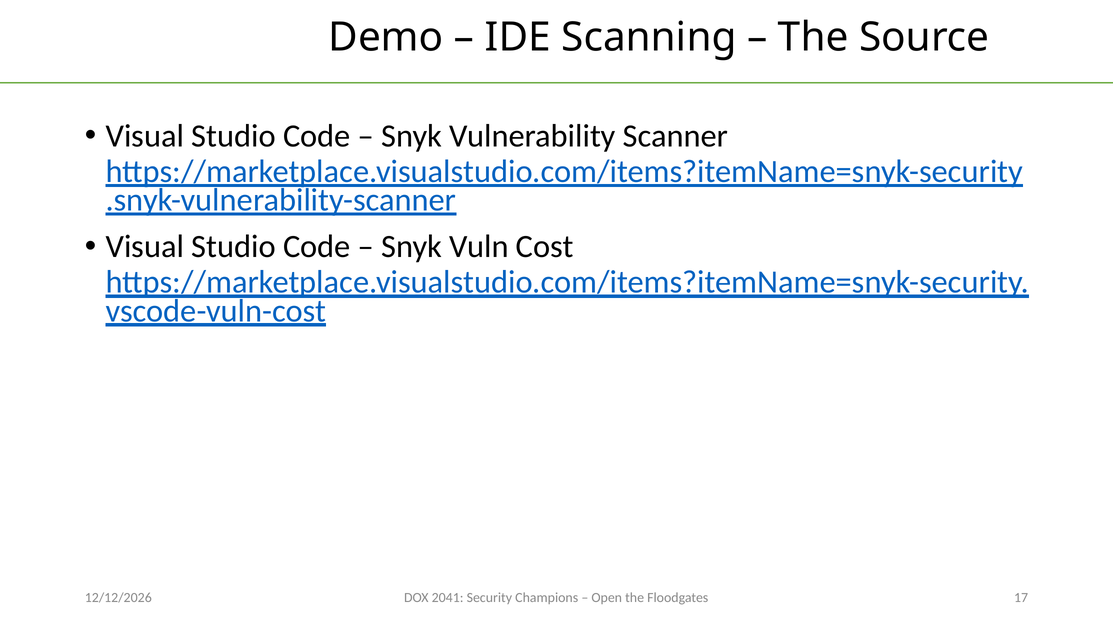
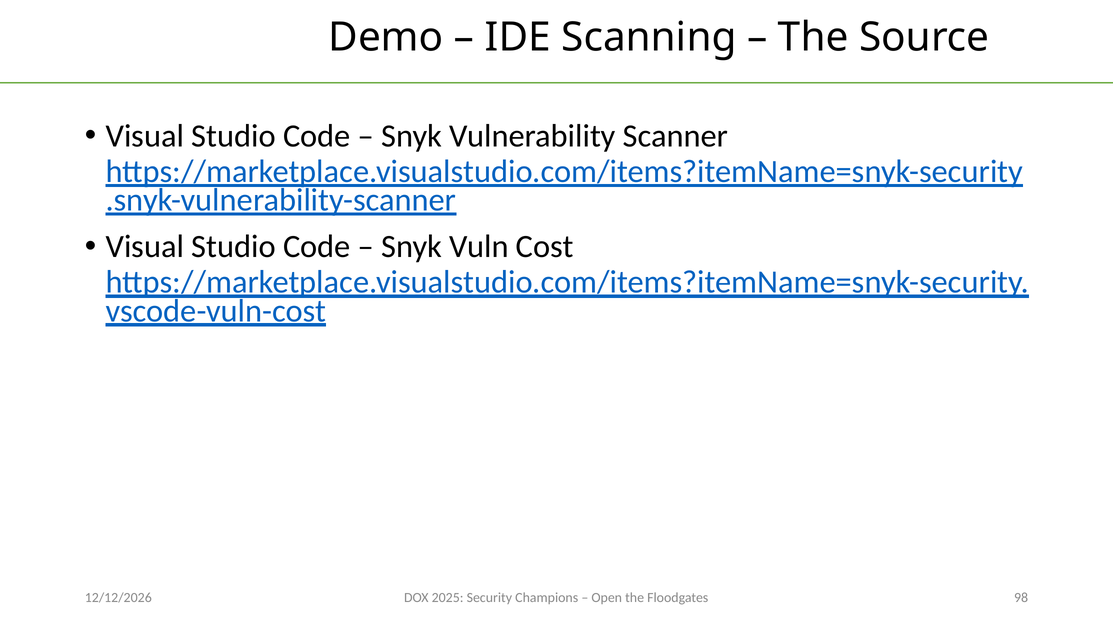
2041: 2041 -> 2025 (448, 598)
17: 17 -> 98 (1021, 598)
